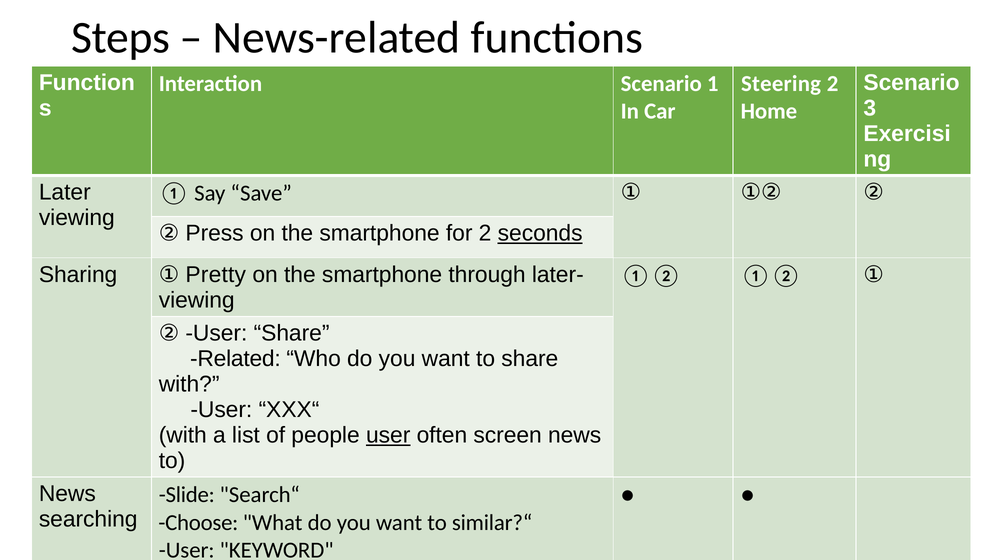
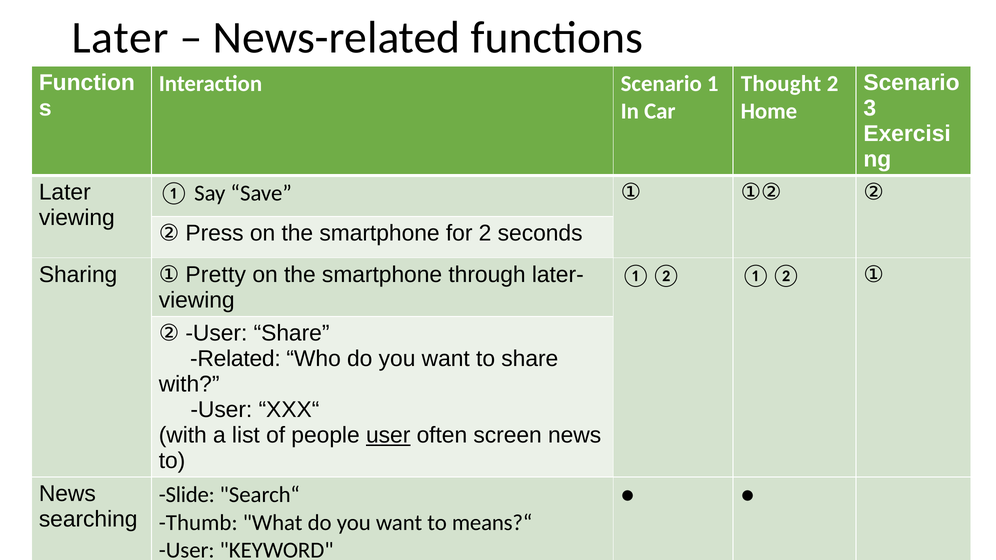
Steps: Steps -> Later (120, 38)
Steering: Steering -> Thought (781, 84)
seconds underline: present -> none (540, 234)
Choose: Choose -> Thumb (198, 523)
similar?“: similar?“ -> means?“ (492, 523)
